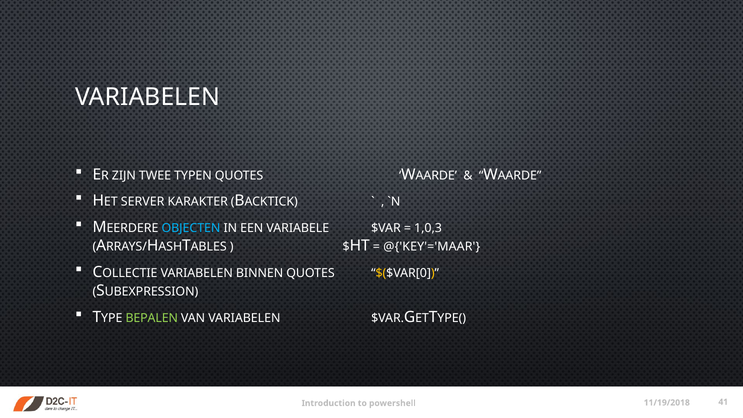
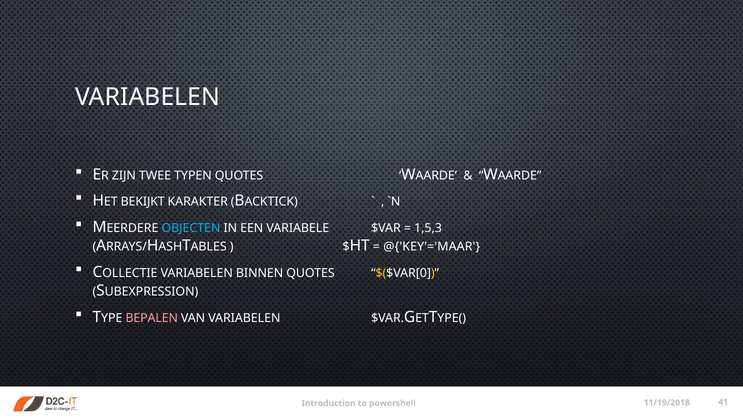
SERVER: SERVER -> BEKIJKT (143, 202)
1,0,3: 1,0,3 -> 1,5,3 (428, 228)
BEPALEN colour: light green -> pink (152, 318)
